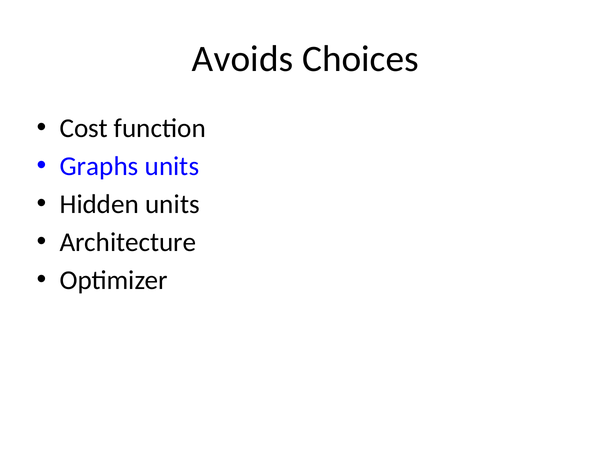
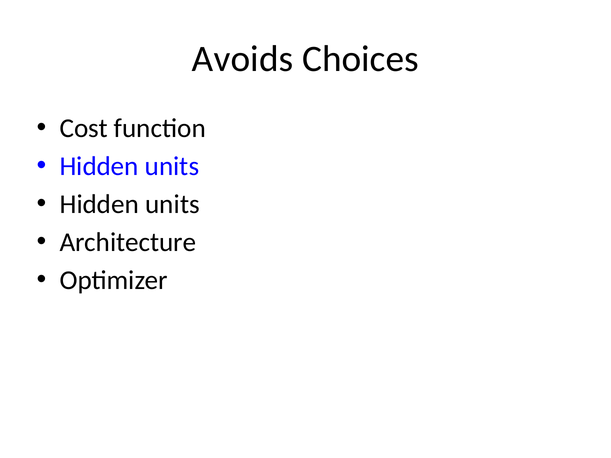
Graphs: Graphs -> Hidden (99, 166)
